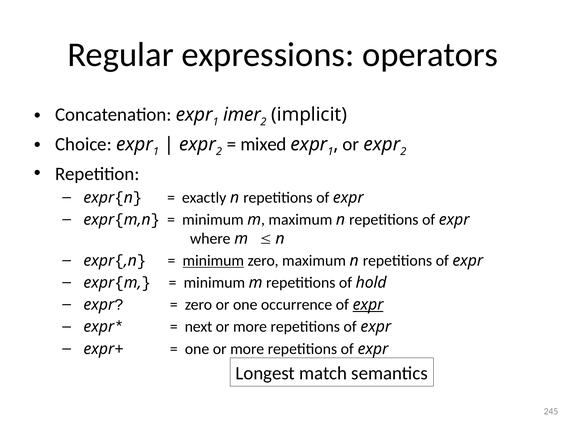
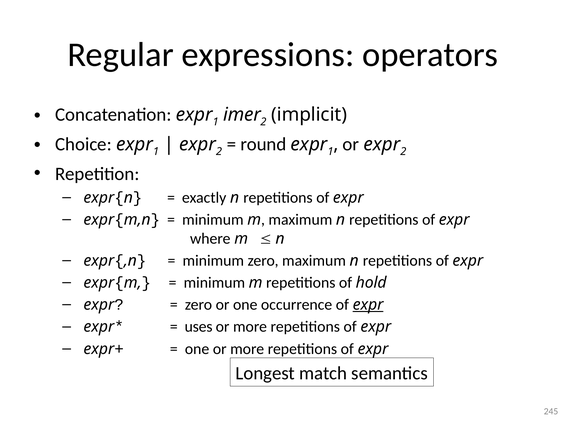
mixed: mixed -> round (263, 144)
minimum underline: present -> none (213, 260)
next: next -> uses (199, 326)
